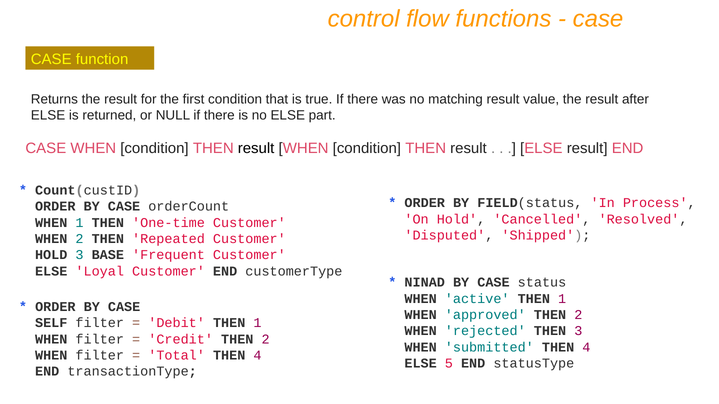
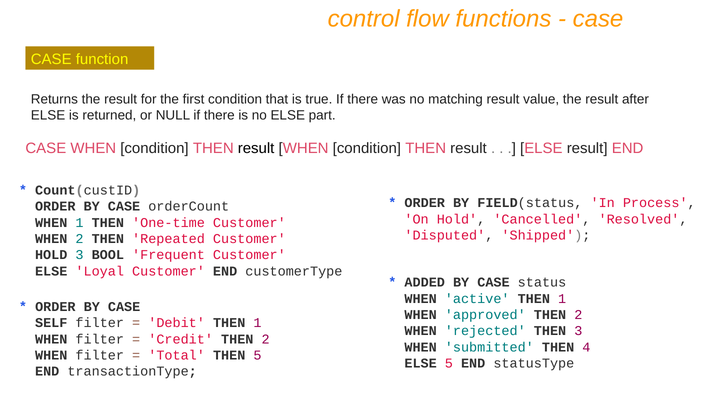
BASE: BASE -> BOOL (108, 255)
NINAD: NINAD -> ADDED (425, 283)
Total THEN 4: 4 -> 5 (257, 356)
